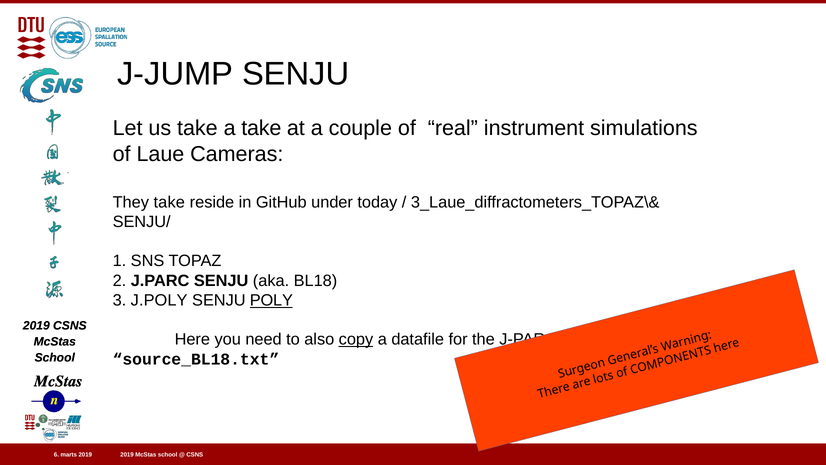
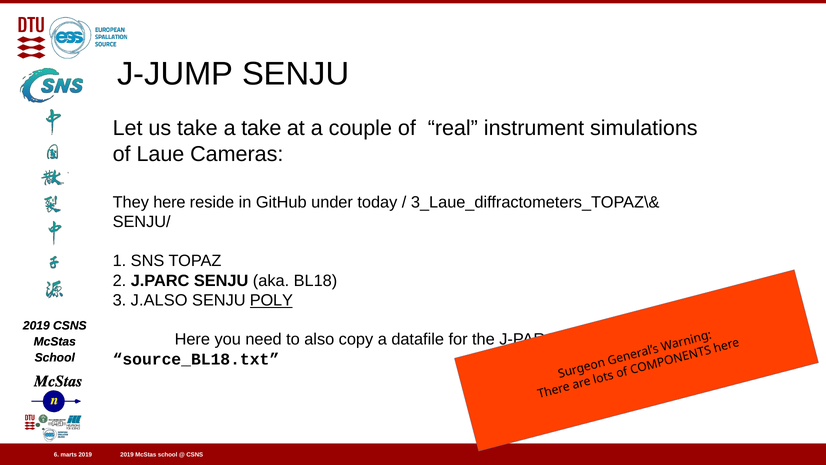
They take: take -> here (169, 202)
J.POLY: J.POLY -> J.ALSO (159, 300)
copy underline: present -> none (356, 340)
